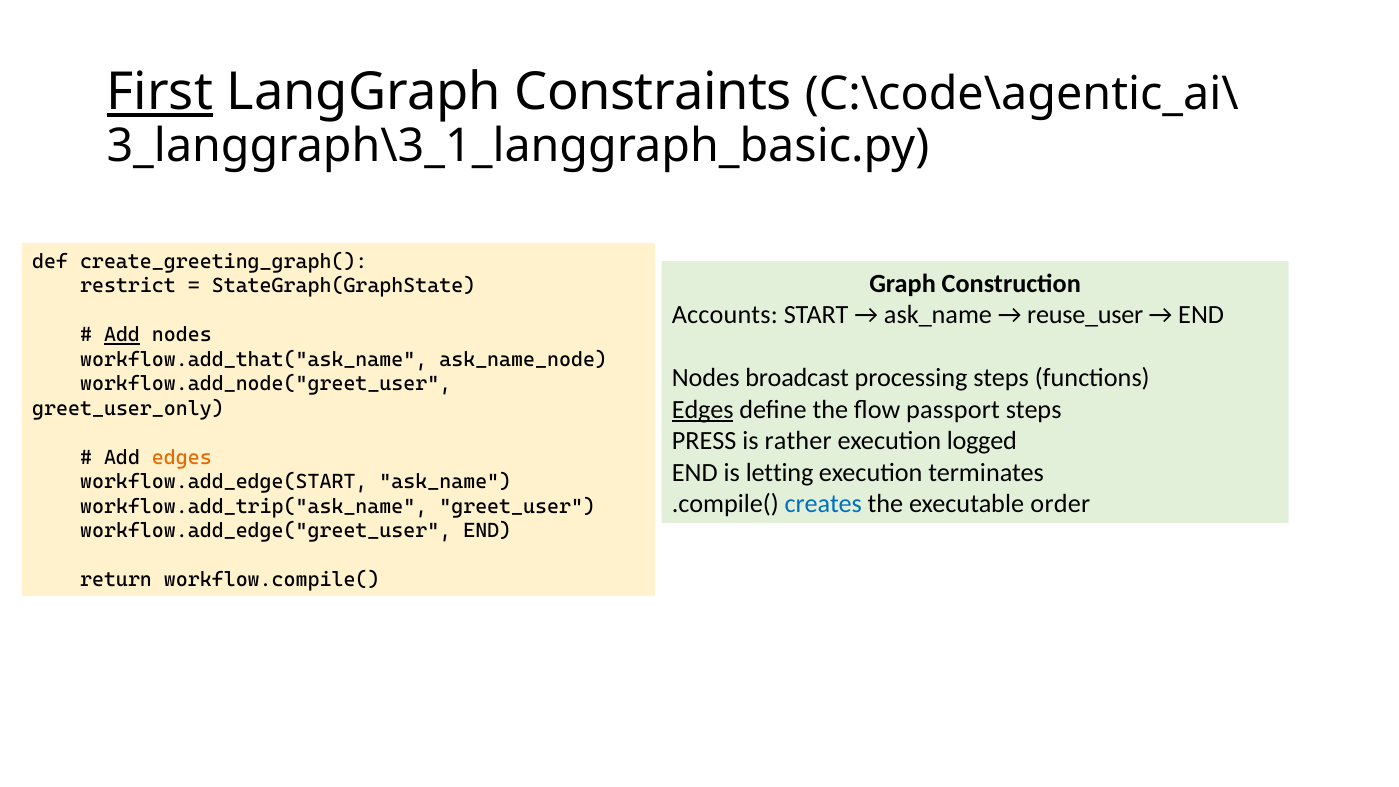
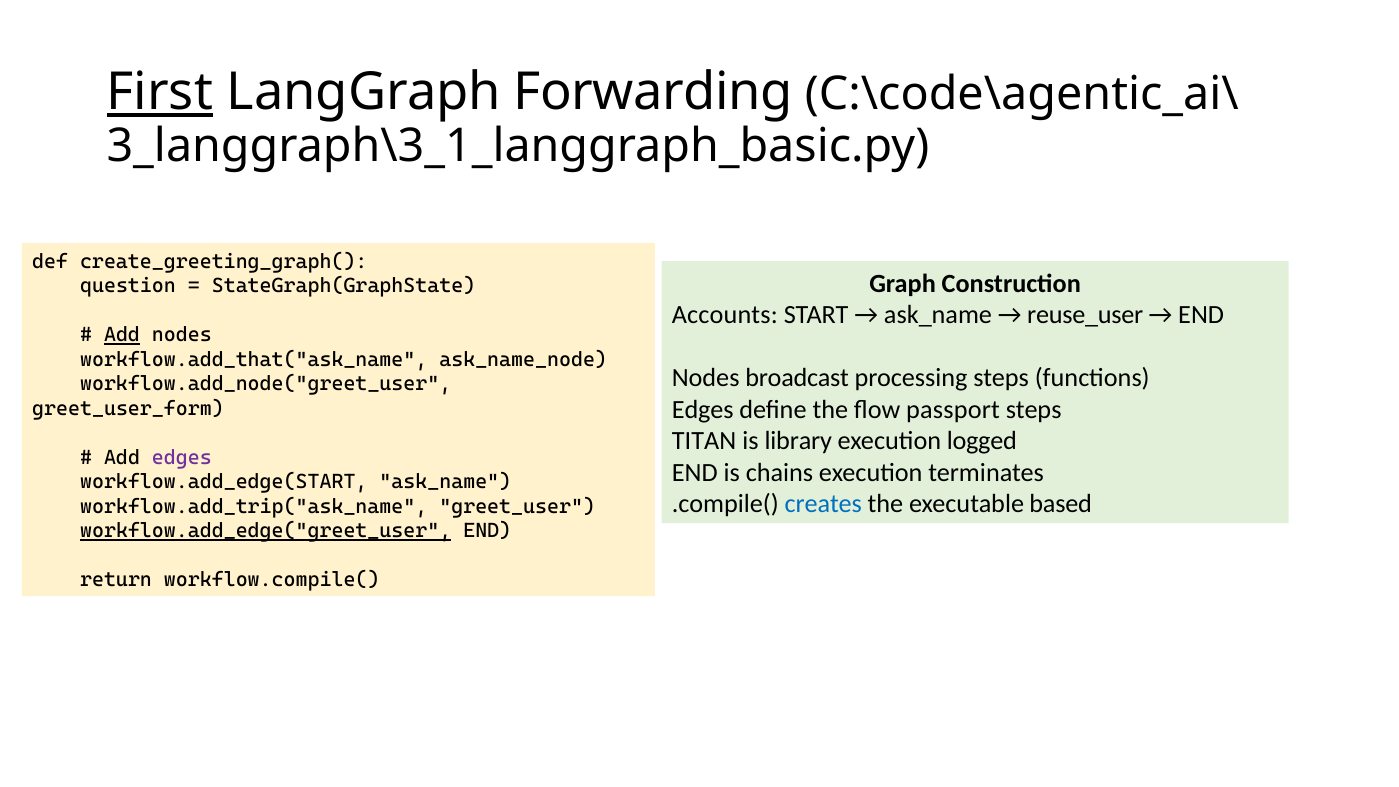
Constraints: Constraints -> Forwarding (653, 92)
restrict: restrict -> question (128, 286)
Edges underline: present -> none (703, 410)
greet_user_only: greet_user_only -> greet_user_form (128, 409)
PRESS: PRESS -> TITAN (704, 441)
rather: rather -> library (798, 441)
edges colour: orange -> purple (182, 458)
letting: letting -> chains (779, 473)
order: order -> based (1061, 504)
workflow.add_edge("greet_user underline: none -> present (266, 531)
